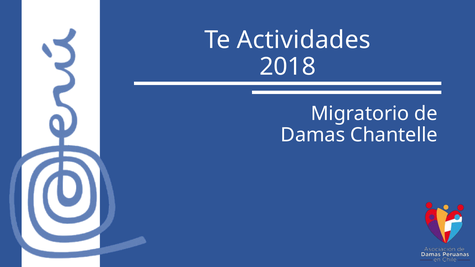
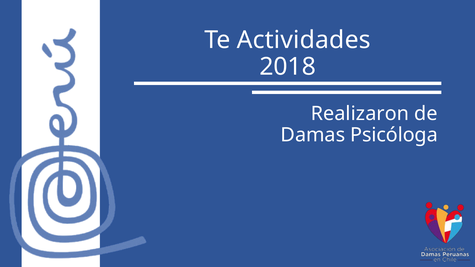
Migratorio: Migratorio -> Realizaron (360, 114)
Chantelle: Chantelle -> Psicóloga (394, 135)
